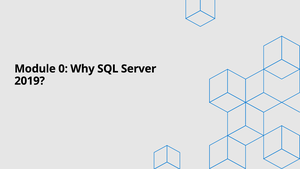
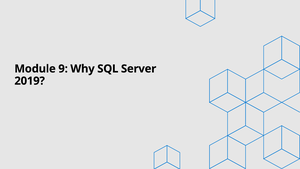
0: 0 -> 9 (63, 69)
